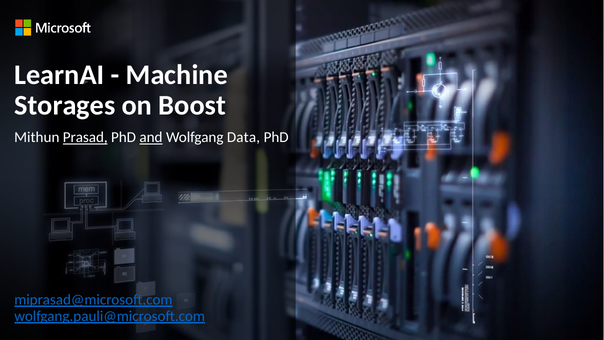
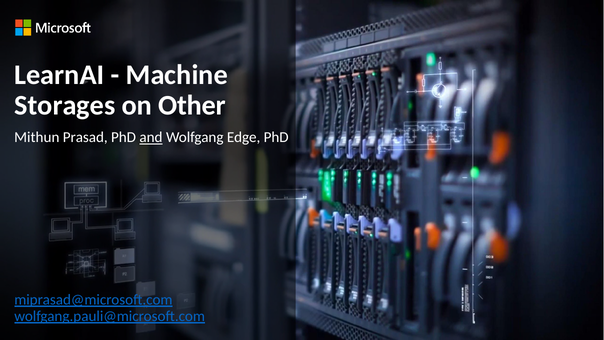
Boost: Boost -> Other (192, 106)
Prasad underline: present -> none (85, 137)
Data: Data -> Edge (244, 137)
